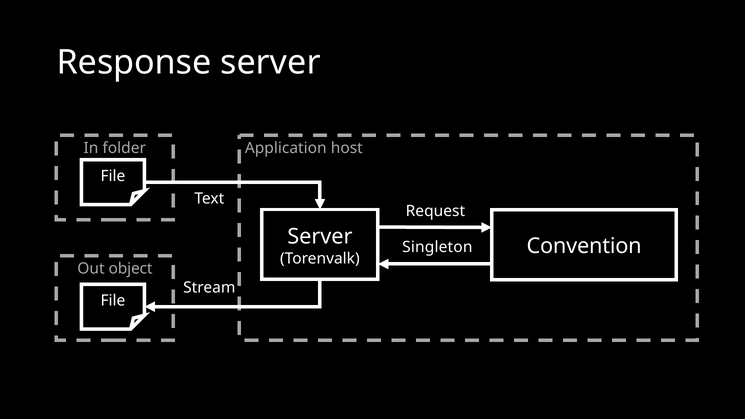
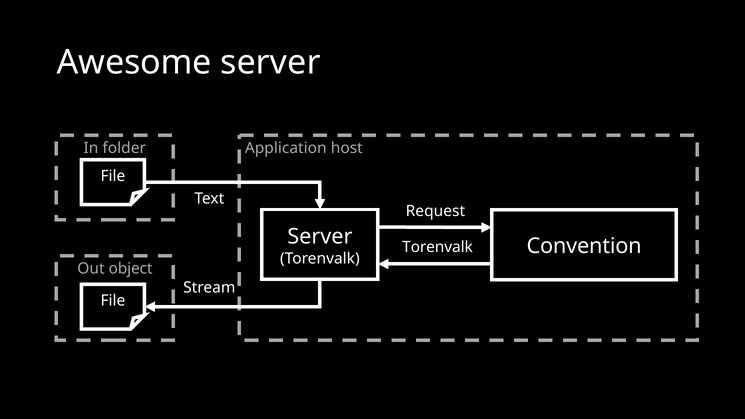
Response: Response -> Awesome (134, 63)
Singleton: Singleton -> Torenvalk (438, 247)
